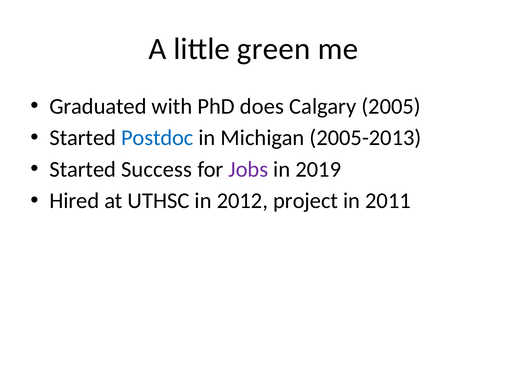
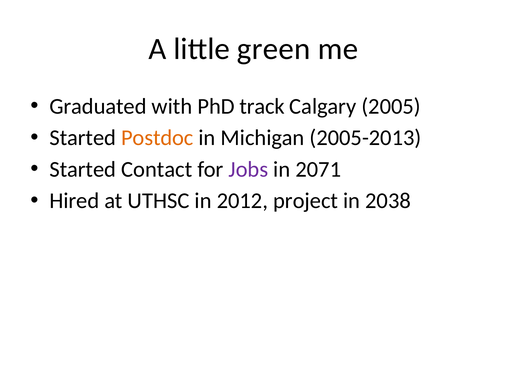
does: does -> track (262, 106)
Postdoc colour: blue -> orange (157, 138)
Success: Success -> Contact (157, 169)
2019: 2019 -> 2071 (318, 169)
2011: 2011 -> 2038 (388, 201)
